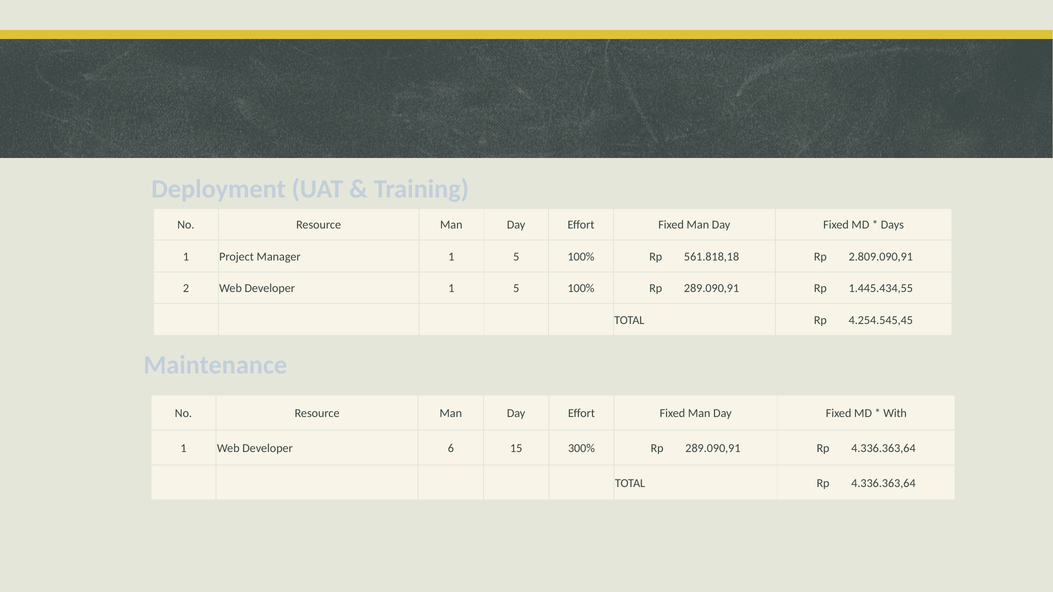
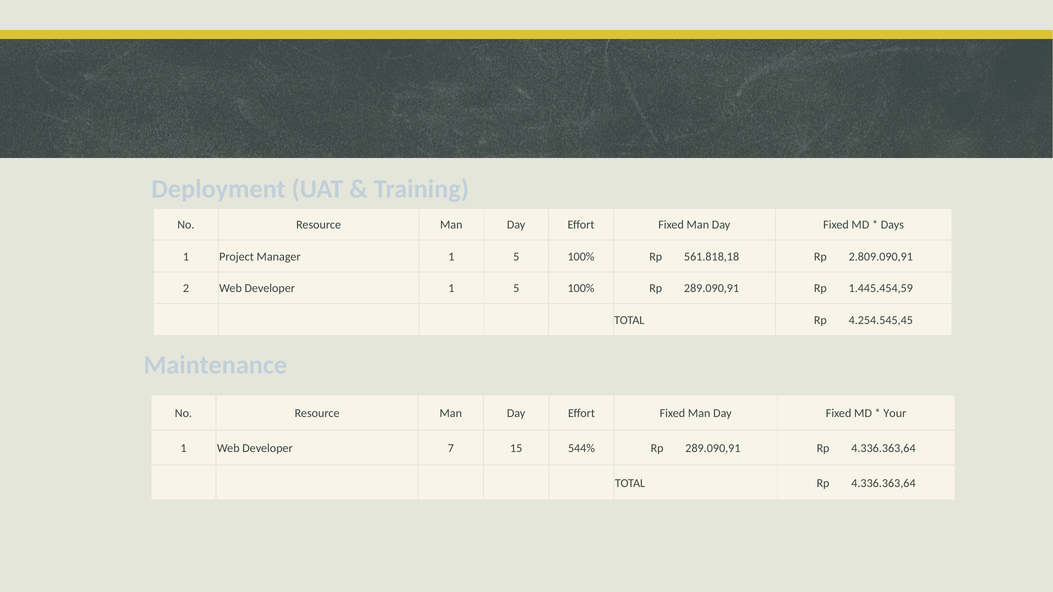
1.445.434,55: 1.445.434,55 -> 1.445.454,59 (881, 289)
With: With -> Your (895, 413)
6: 6 -> 7 (451, 448)
300%: 300% -> 544% (581, 448)
